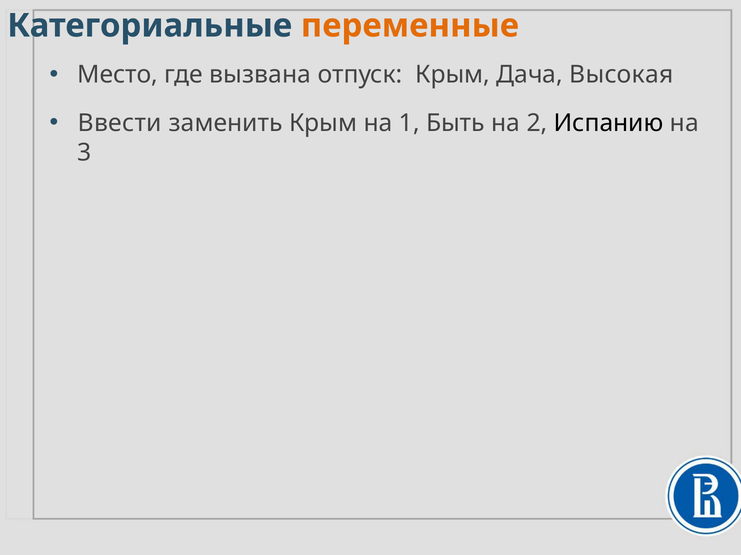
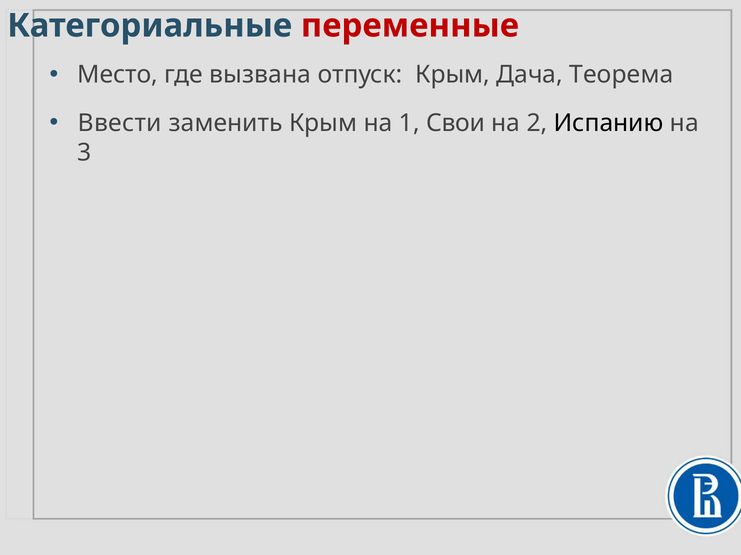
переменные colour: orange -> red (410, 26)
Высокая: Высокая -> Теорема (621, 75)
Быть: Быть -> Свои (456, 123)
